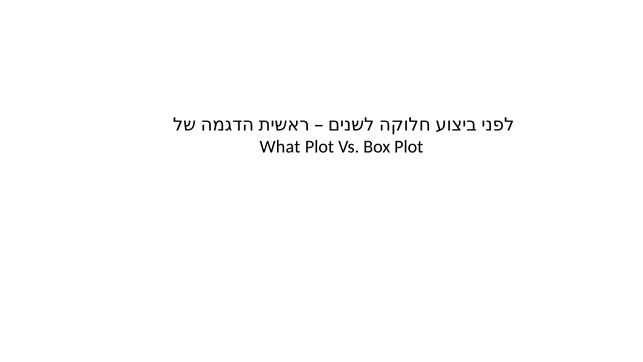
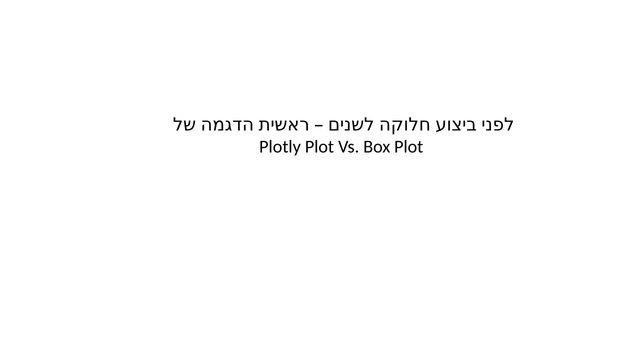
What: What -> Plotly (280, 146)
